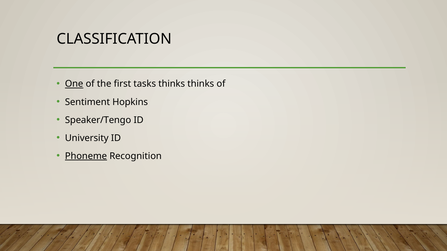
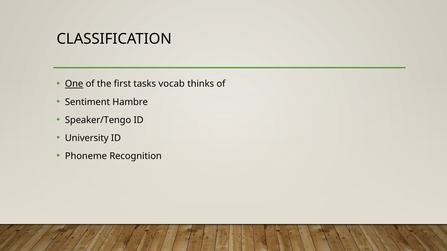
tasks thinks: thinks -> vocab (172, 84)
Hopkins: Hopkins -> Hambre (130, 102)
Phoneme underline: present -> none (86, 156)
